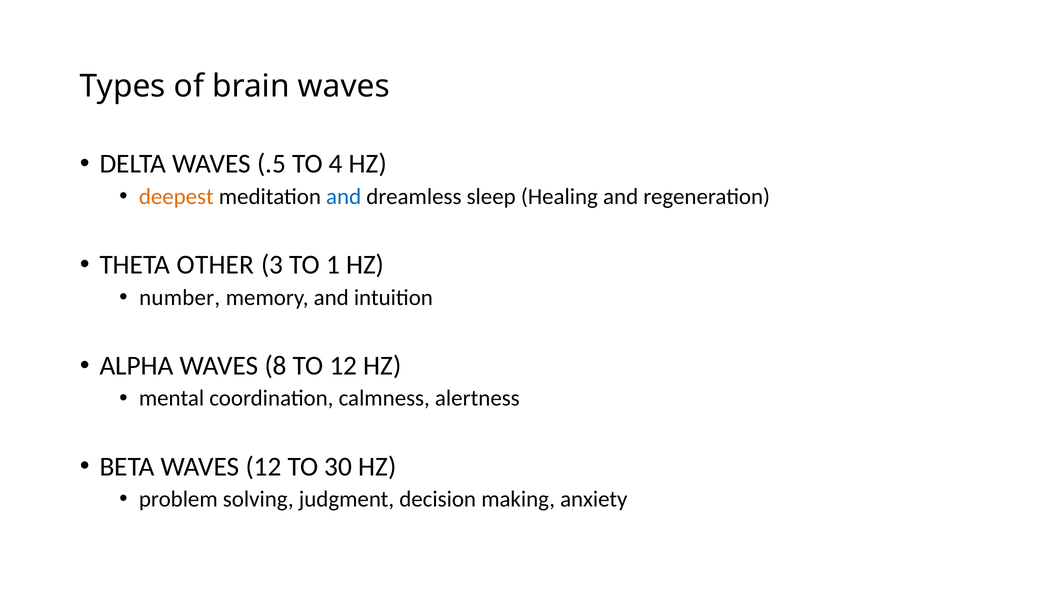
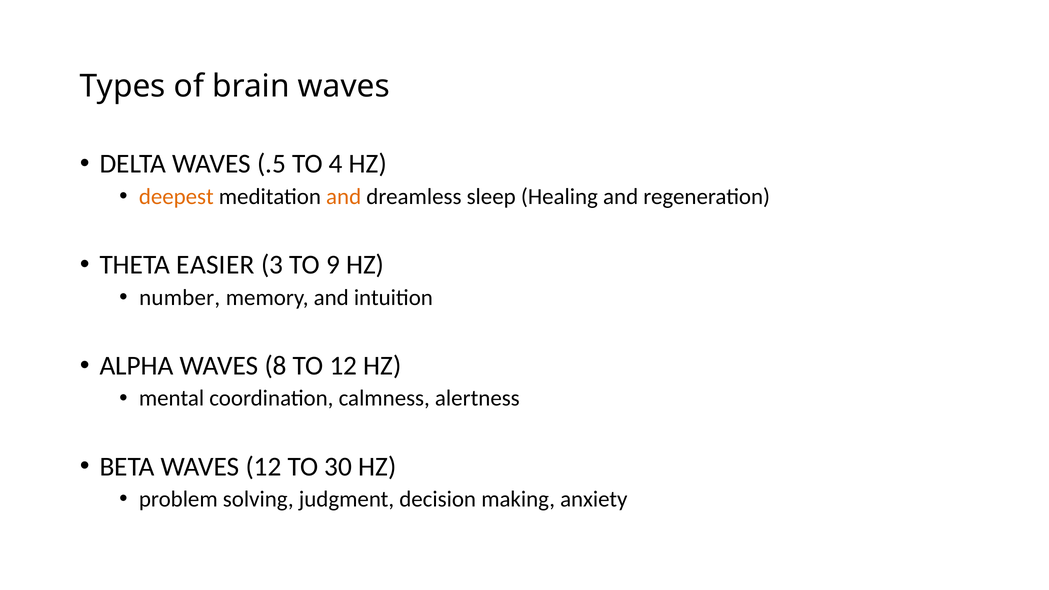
and colour: blue -> orange (344, 197)
OTHER: OTHER -> EASIER (215, 265)
1: 1 -> 9 (333, 265)
